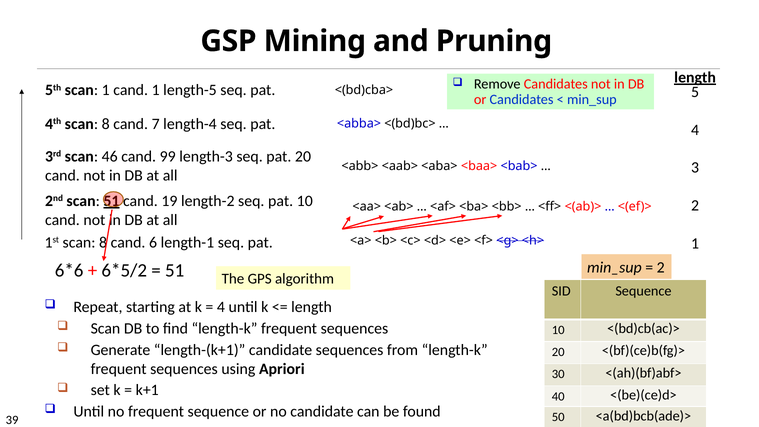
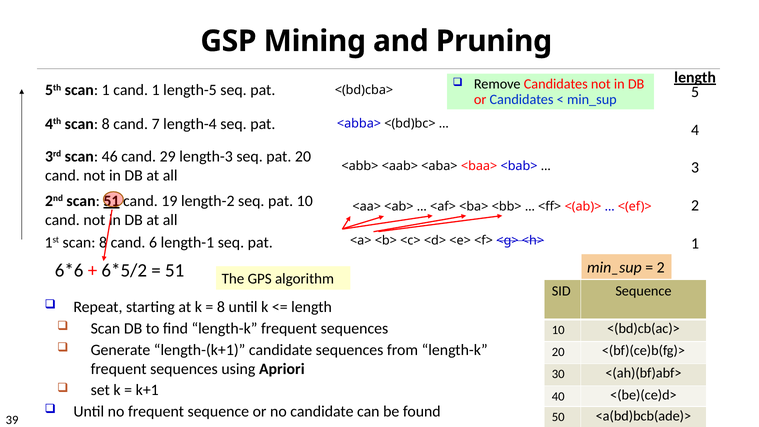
99: 99 -> 29 (168, 156)
4: 4 -> 8 (221, 307)
